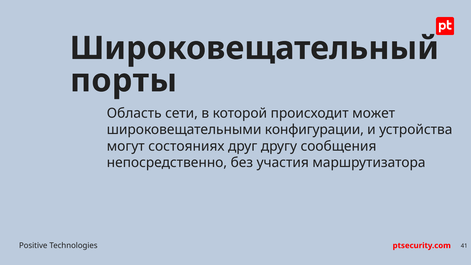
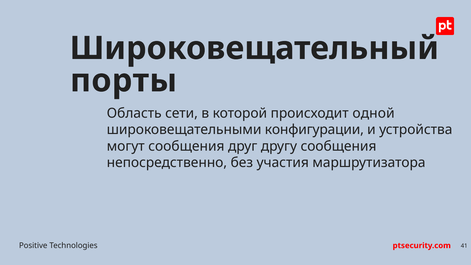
может: может -> одной (374, 113)
могут состояниях: состояниях -> сообщения (186, 146)
